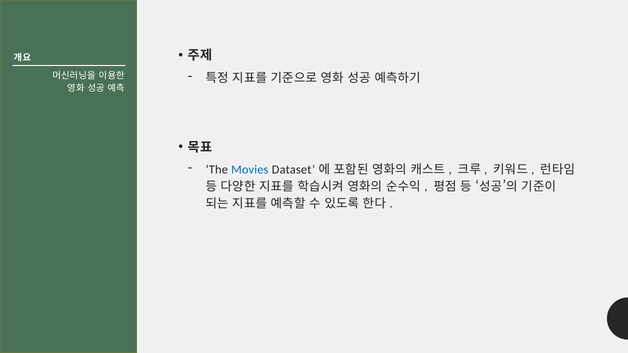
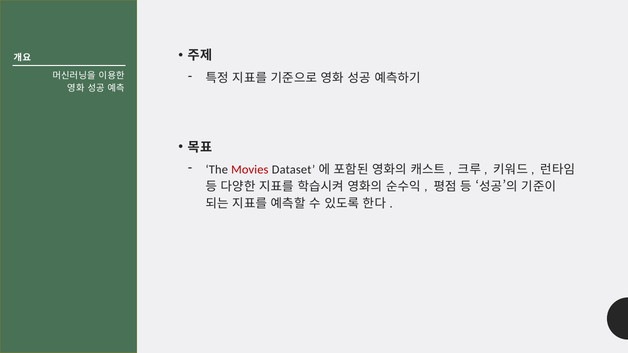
Movies colour: blue -> red (250, 170)
